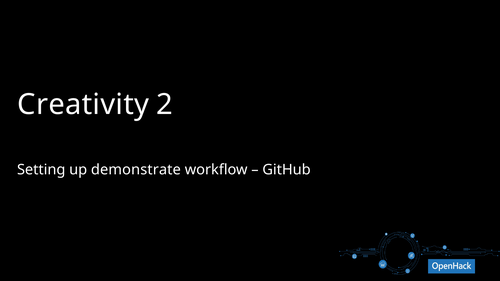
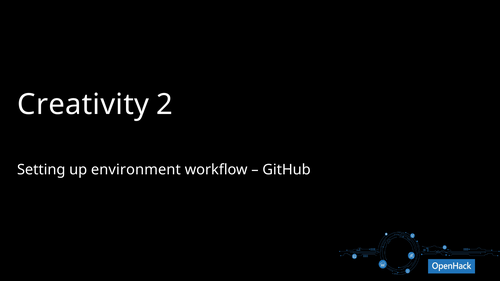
demonstrate: demonstrate -> environment (136, 170)
